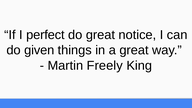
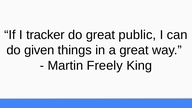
perfect: perfect -> tracker (45, 35)
notice: notice -> public (137, 35)
